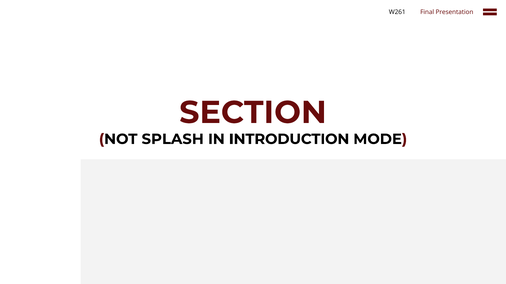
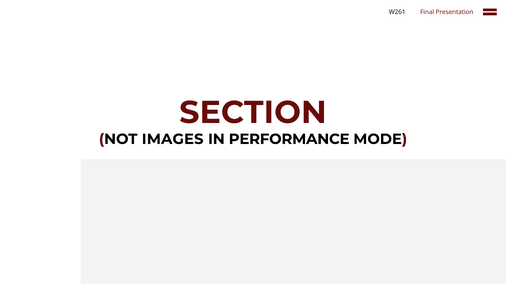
SPLASH: SPLASH -> IMAGES (173, 139)
INTRODUCTION: INTRODUCTION -> PERFORMANCE (289, 139)
